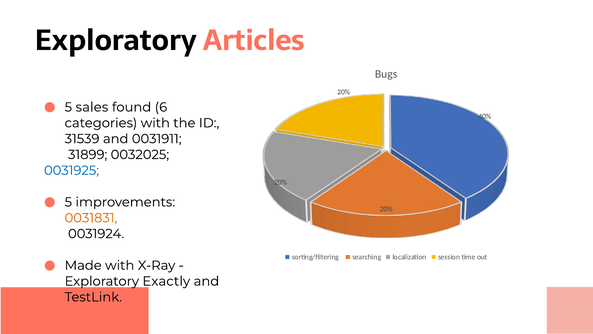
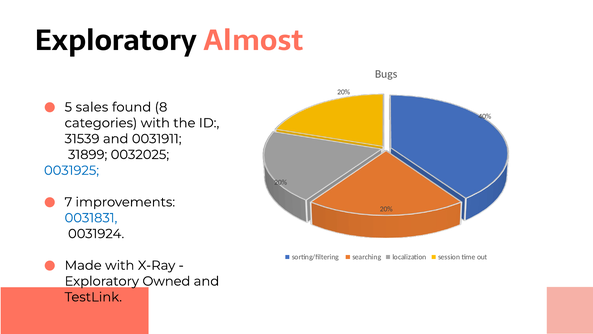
Articles: Articles -> Almost (253, 41)
6: 6 -> 8 (161, 107)
5: 5 -> 7 (68, 202)
0031831 colour: orange -> blue (91, 218)
Exactly: Exactly -> Owned (166, 281)
